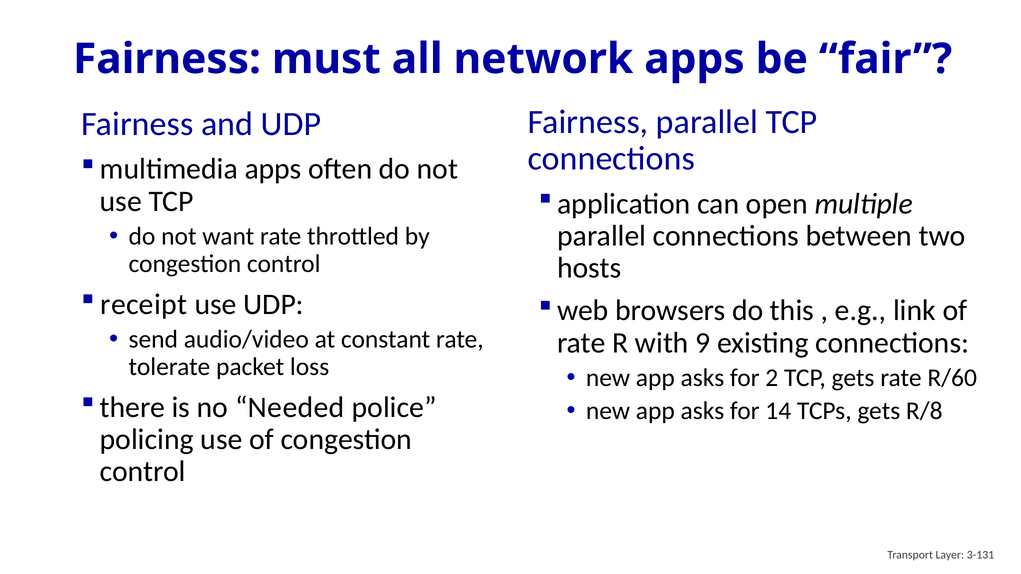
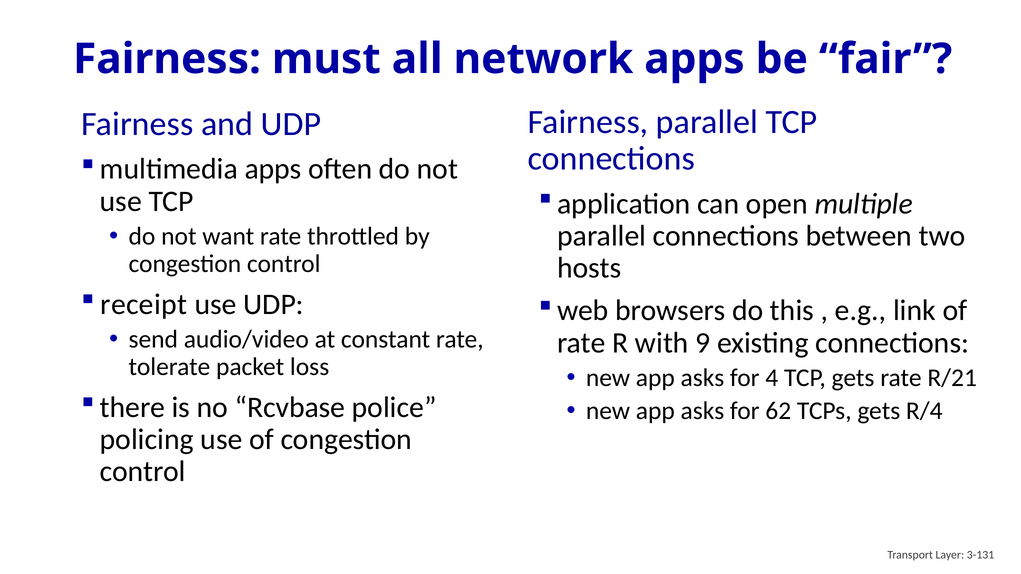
2: 2 -> 4 (772, 378)
R/60: R/60 -> R/21 (952, 378)
Needed: Needed -> Rcvbase (290, 408)
14: 14 -> 62 (778, 411)
R/8: R/8 -> R/4 (924, 411)
